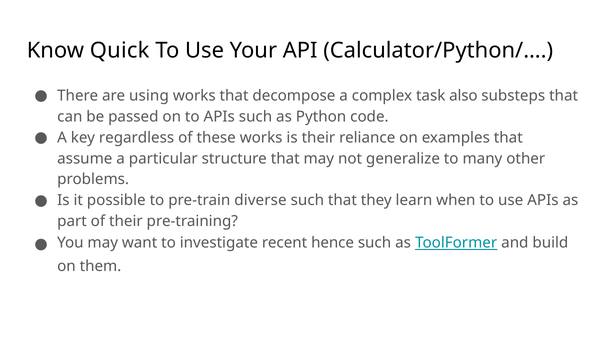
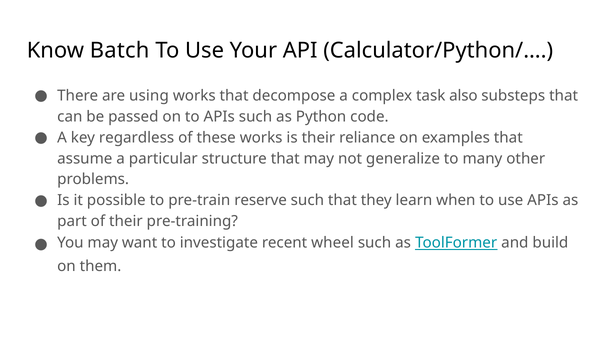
Quick: Quick -> Batch (120, 50)
diverse: diverse -> reserve (261, 200)
hence: hence -> wheel (332, 243)
